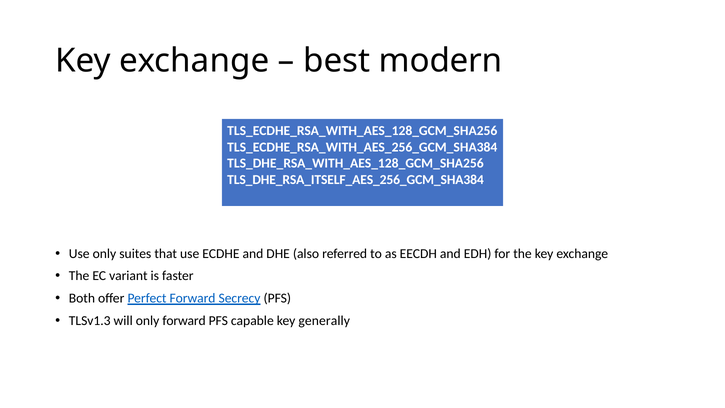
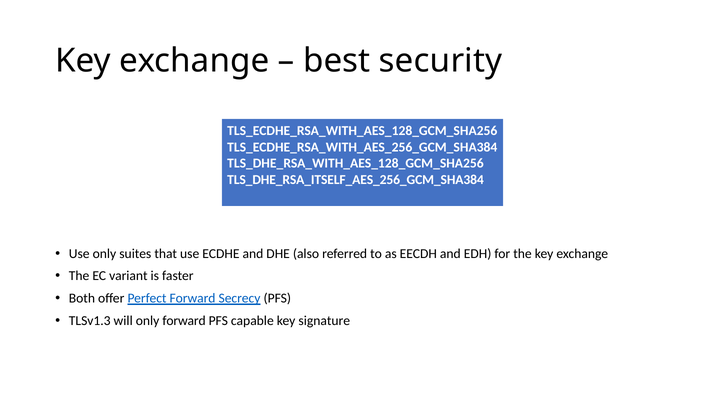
modern: modern -> security (441, 61)
generally: generally -> signature (324, 320)
